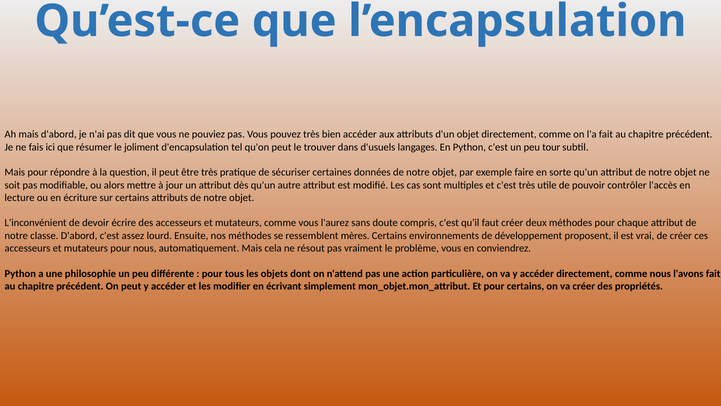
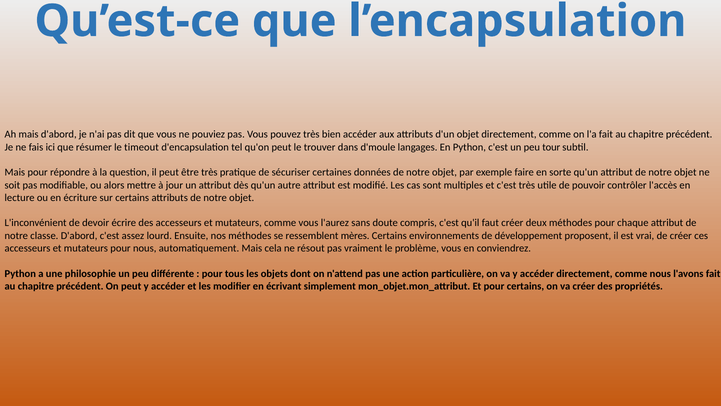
joliment: joliment -> timeout (142, 147)
d'usuels: d'usuels -> d'moule (378, 147)
